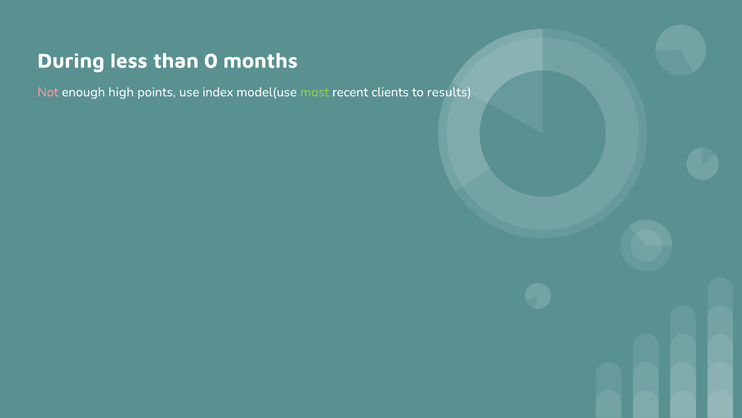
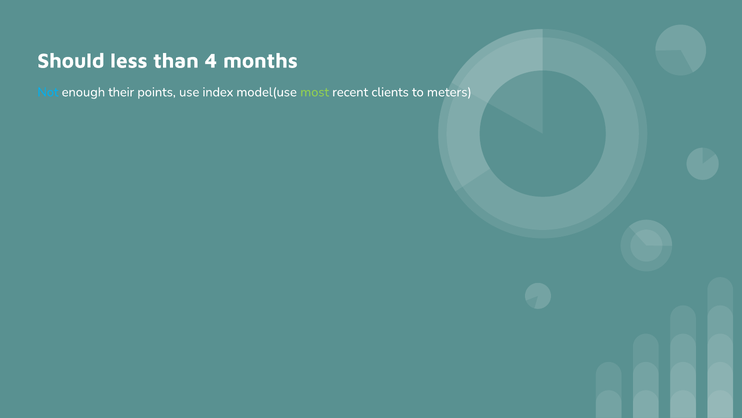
During: During -> Should (71, 61)
0: 0 -> 4 (211, 61)
Not colour: pink -> light blue (48, 92)
high: high -> their (121, 92)
results: results -> meters (449, 92)
